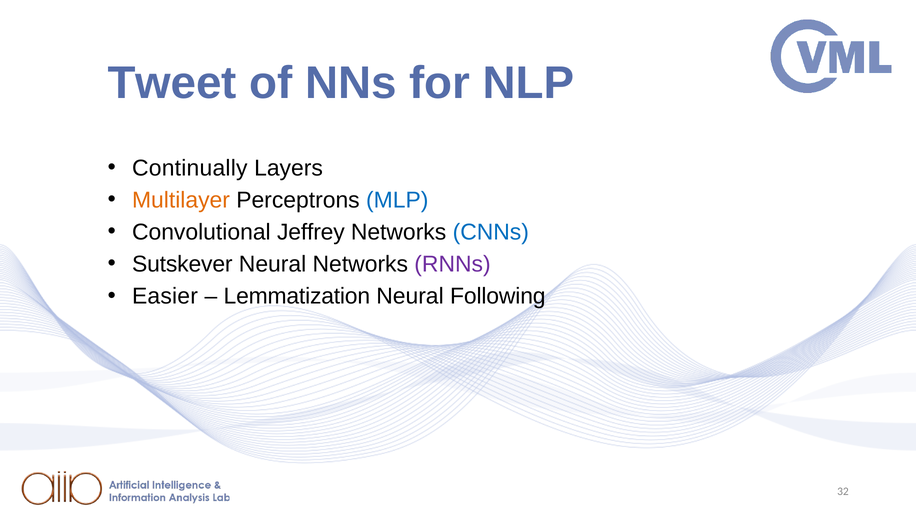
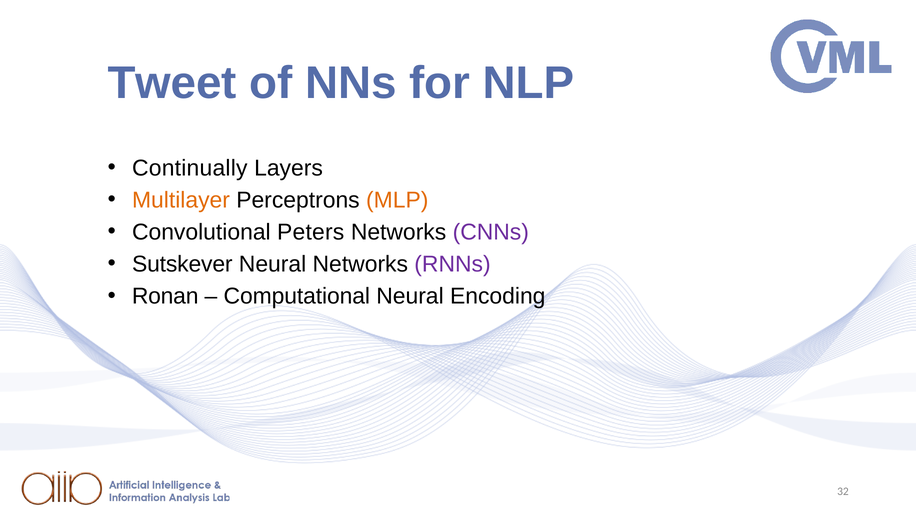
MLP colour: blue -> orange (397, 200)
Jeffrey: Jeffrey -> Peters (311, 232)
CNNs colour: blue -> purple (491, 232)
Easier: Easier -> Ronan (165, 296)
Lemmatization: Lemmatization -> Computational (297, 296)
Following: Following -> Encoding (498, 296)
